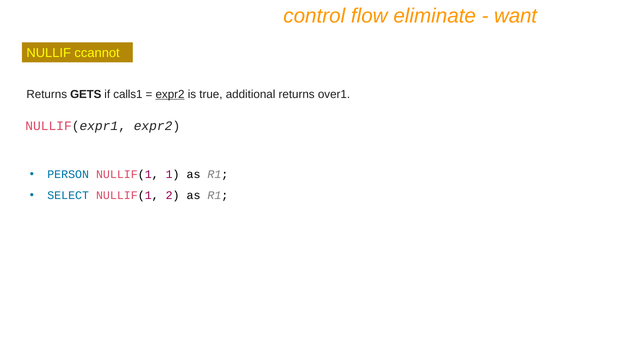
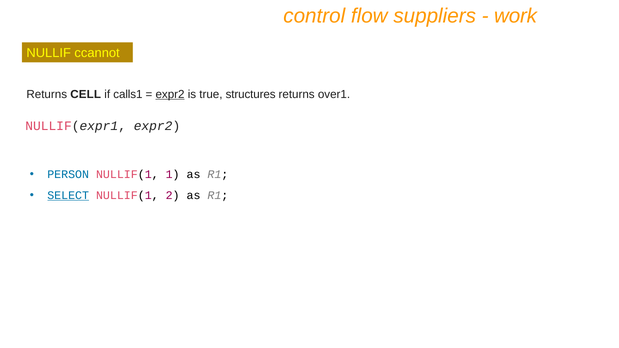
eliminate: eliminate -> suppliers (435, 16)
want: want -> work (516, 16)
GETS: GETS -> CELL (86, 94)
additional: additional -> structures (251, 94)
SELECT underline: none -> present (68, 195)
